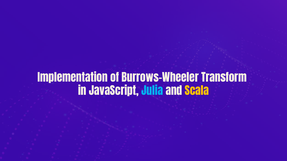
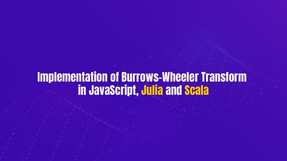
Julia colour: light blue -> yellow (152, 92)
